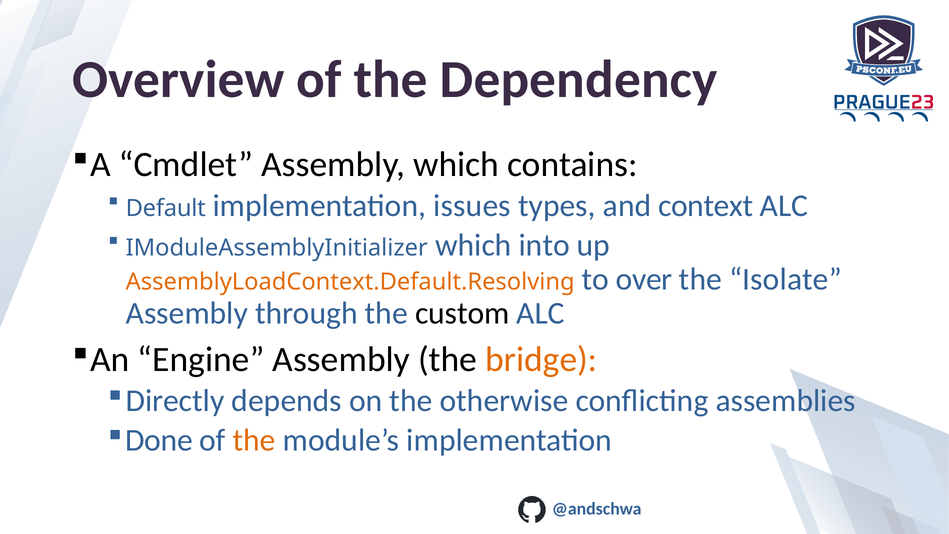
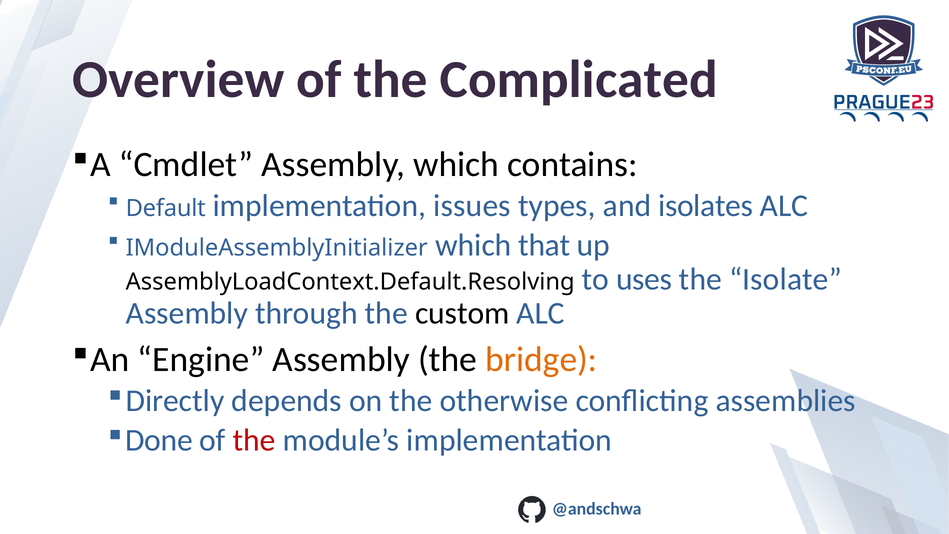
Dependency: Dependency -> Complicated (579, 80)
context: context -> isolates (706, 206)
into: into -> that (544, 245)
AssemblyLoadContext.Default.Resolving colour: orange -> black (350, 282)
over: over -> uses (644, 279)
the colour: orange -> red (254, 440)
